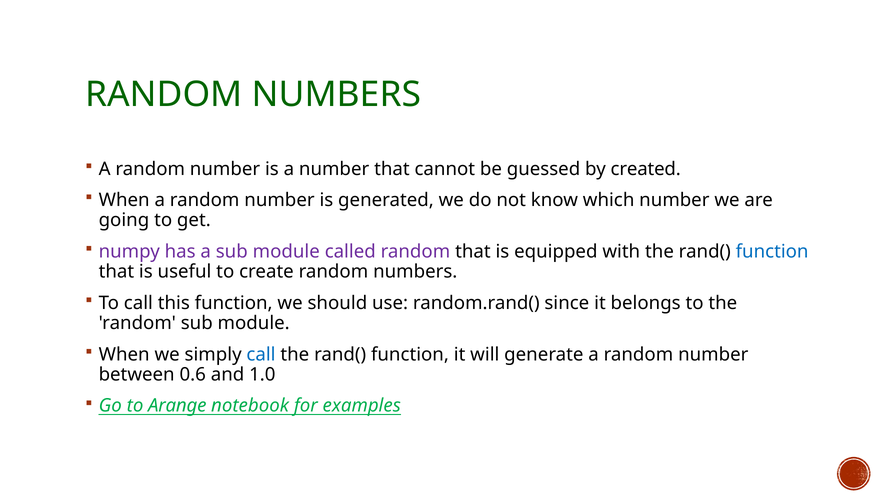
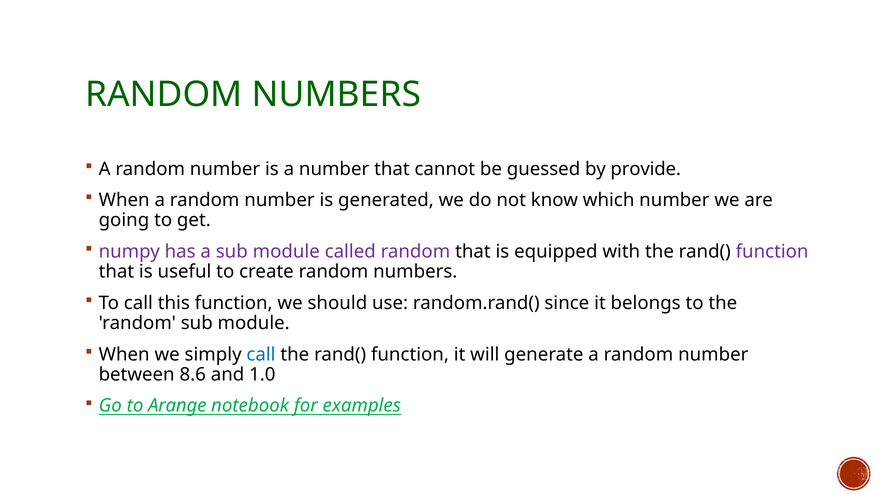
created: created -> provide (646, 169)
function colour: blue -> purple (772, 252)
0.6: 0.6 -> 8.6 (193, 375)
